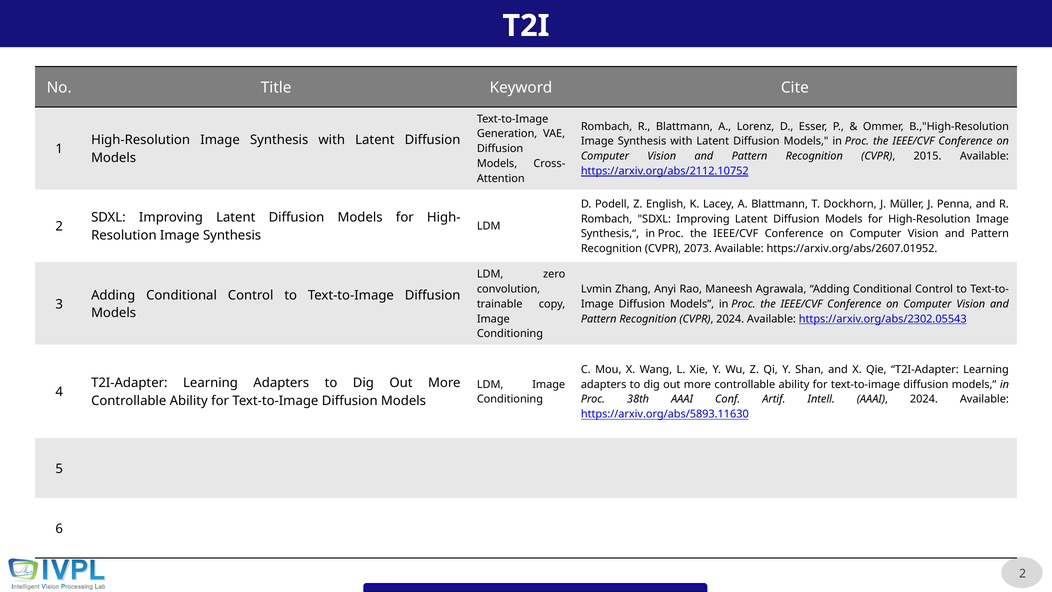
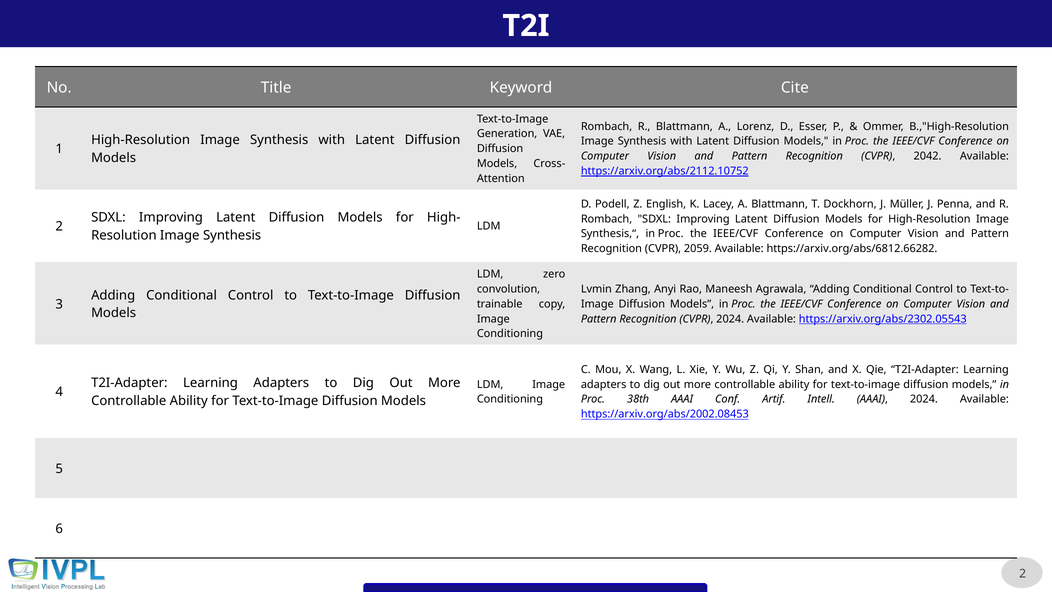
2015: 2015 -> 2042 (928, 156)
2073: 2073 -> 2059 (698, 249)
https://arxiv.org/abs/2607.01952: https://arxiv.org/abs/2607.01952 -> https://arxiv.org/abs/6812.66282 (852, 249)
https://arxiv.org/abs/5893.11630: https://arxiv.org/abs/5893.11630 -> https://arxiv.org/abs/2002.08453 (665, 414)
